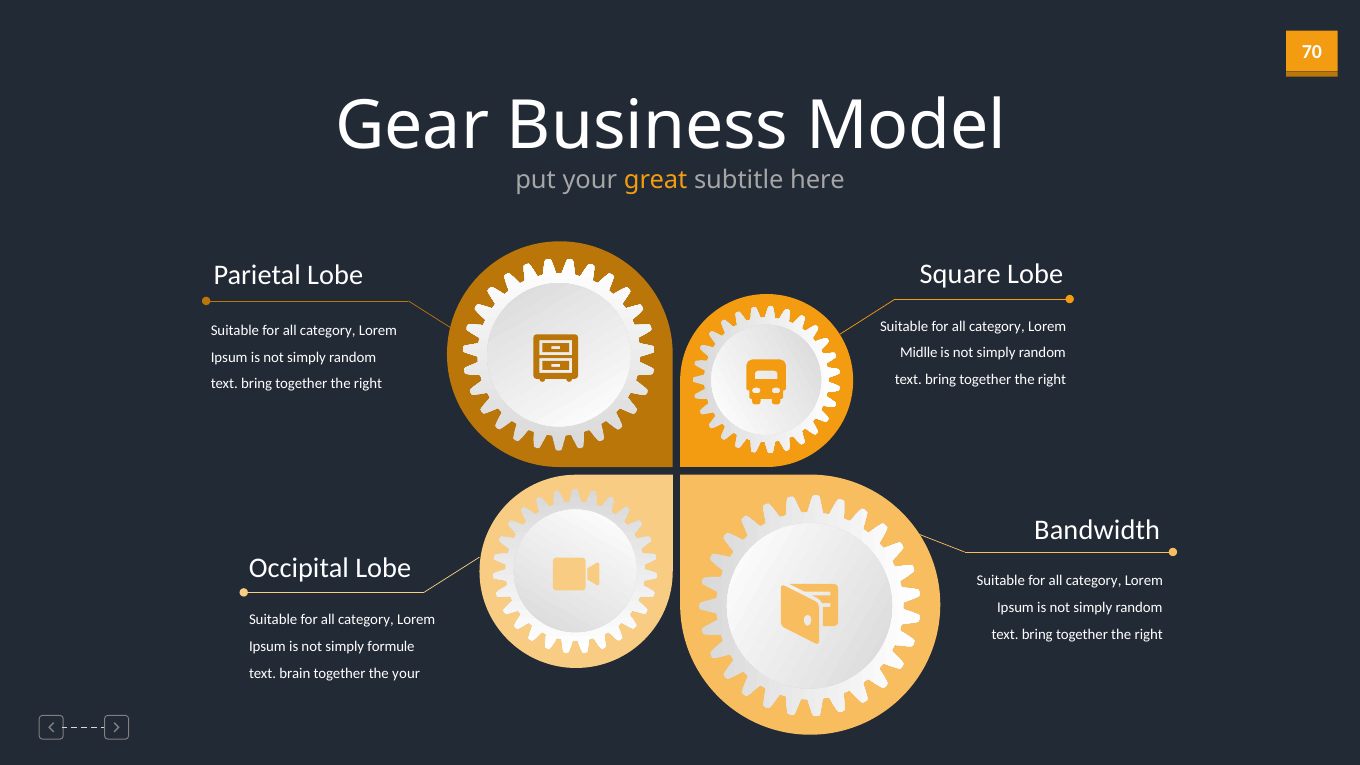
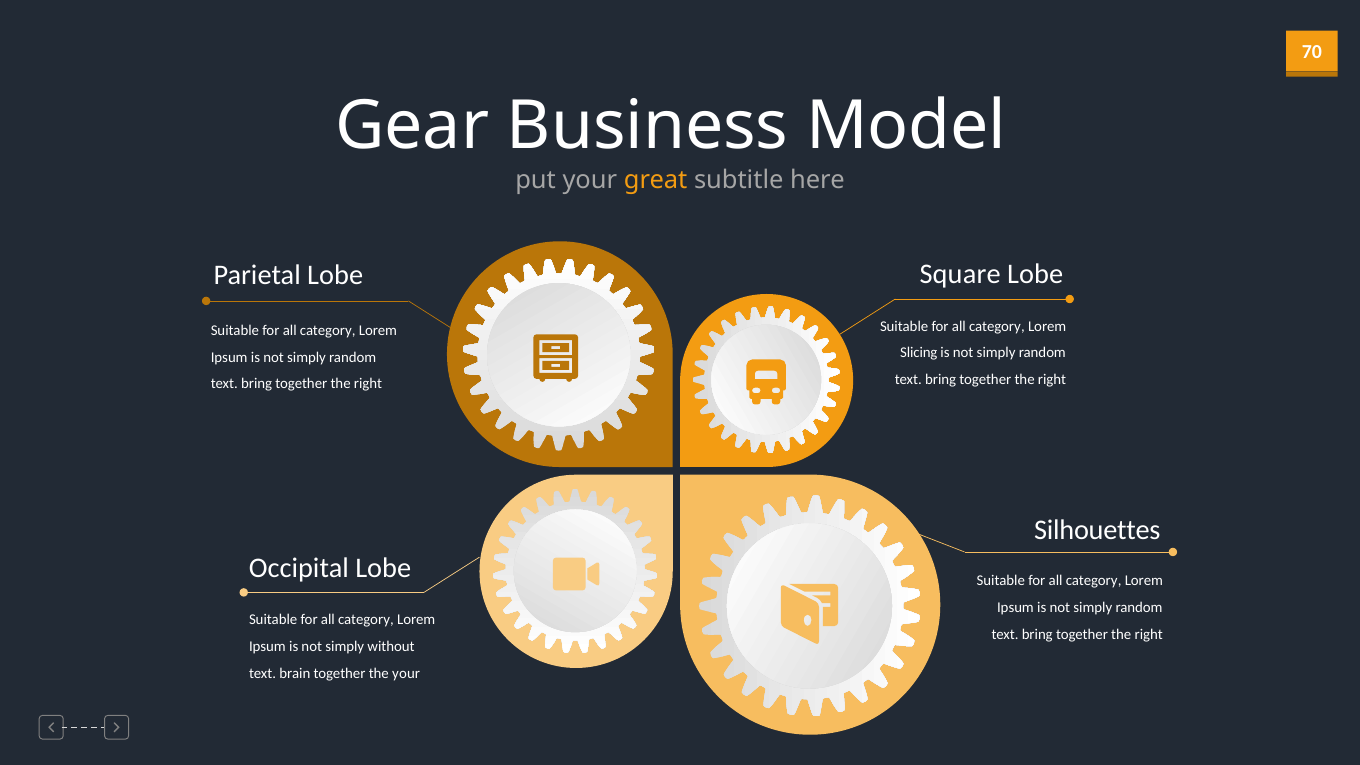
Midlle: Midlle -> Slicing (919, 353)
Bandwidth: Bandwidth -> Silhouettes (1097, 530)
formule: formule -> without (391, 647)
